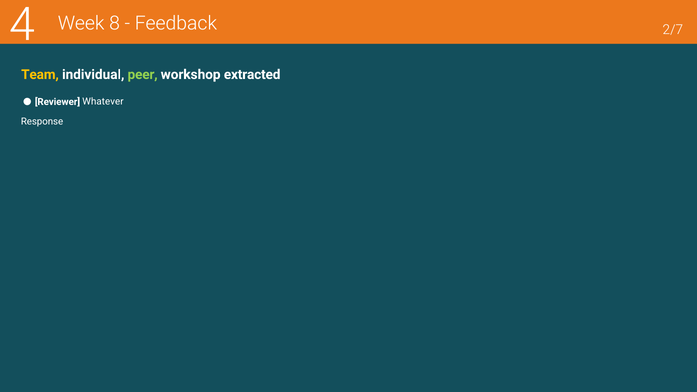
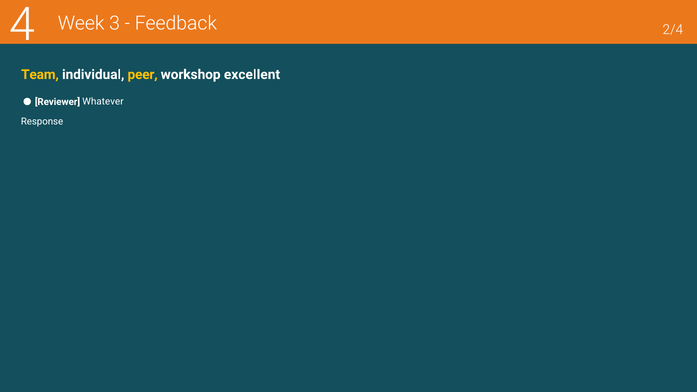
8: 8 -> 3 (115, 23)
2/7: 2/7 -> 2/4 (673, 30)
peer colour: light green -> yellow (143, 75)
extracted: extracted -> excellent (252, 75)
